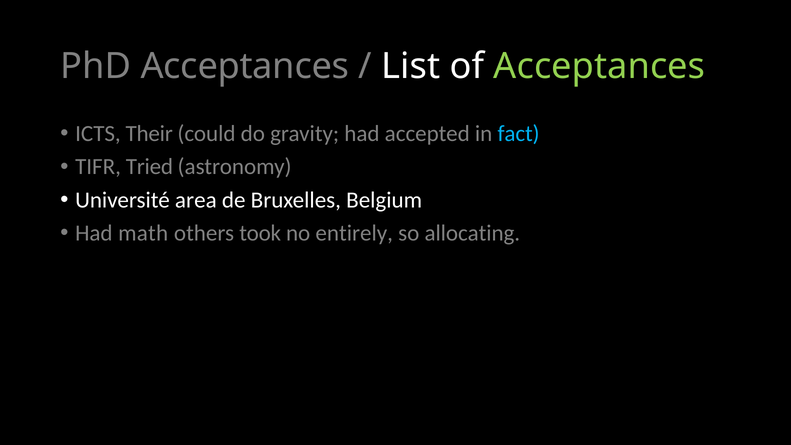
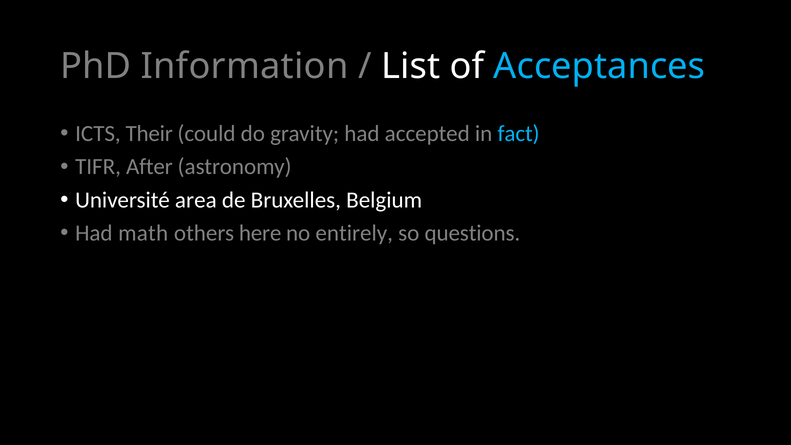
PhD Acceptances: Acceptances -> Information (245, 66)
Acceptances colour: light green -> light blue (599, 66)
Tried: Tried -> After (149, 167)
took: took -> here (260, 233)
allocating: allocating -> questions (472, 233)
